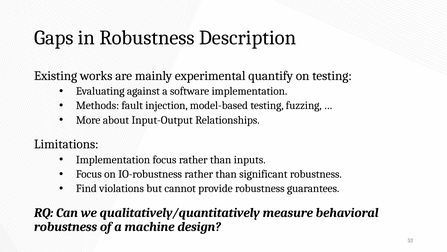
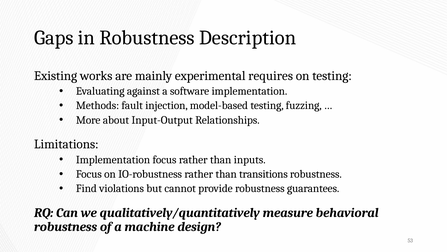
quantify: quantify -> requires (271, 76)
significant: significant -> transitions (263, 174)
